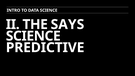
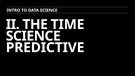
SAYS: SAYS -> TIME (68, 24)
